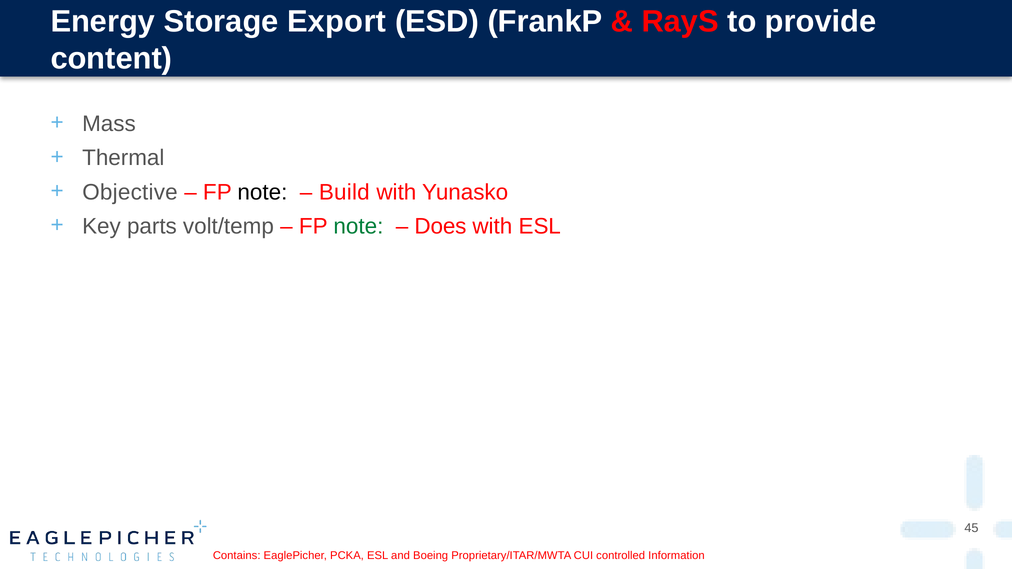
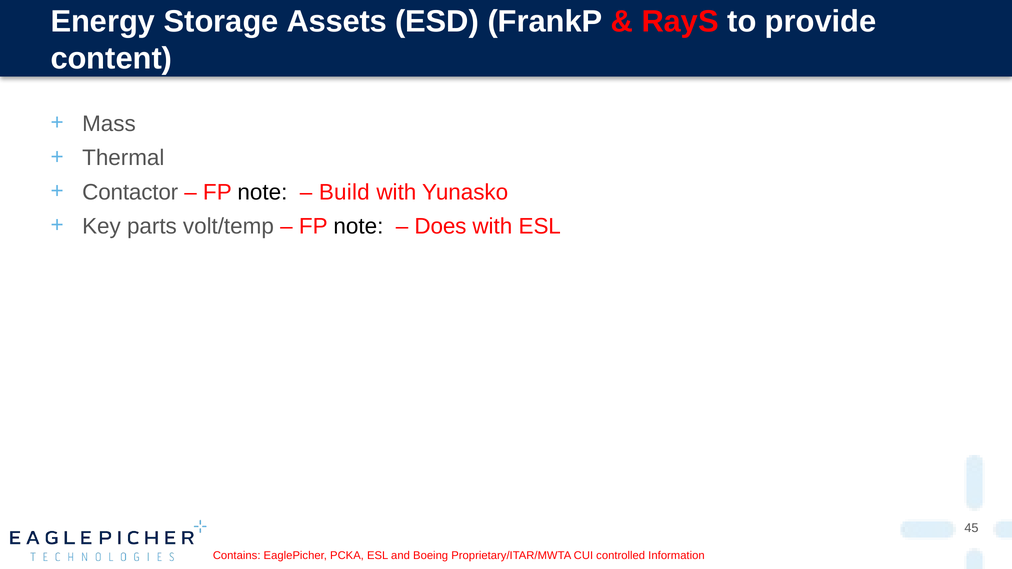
Export: Export -> Assets (337, 21)
Objective: Objective -> Contactor (130, 192)
note colour: green -> black (358, 226)
